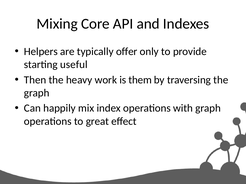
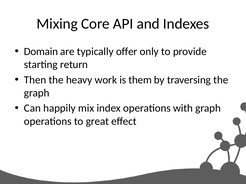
Helpers: Helpers -> Domain (41, 52)
useful: useful -> return (74, 65)
